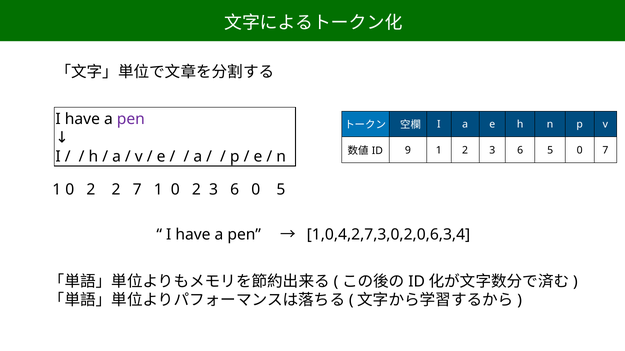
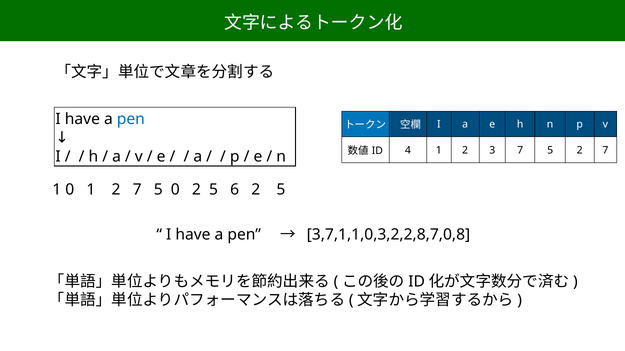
pen colour: purple -> blue (131, 119)
9: 9 -> 4 (408, 150)
1 2 3 6: 6 -> 7 (520, 150)
5 0: 0 -> 2 (580, 150)
2: 2 -> 1 (91, 190)
2 7 1: 1 -> 5 (158, 190)
0 2 3: 3 -> 5 (213, 190)
6 0: 0 -> 2 (256, 190)
1,0,4,2,7,3,0,2,0,6,3,4: 1,0,4,2,7,3,0,2,0,6,3,4 -> 3,7,1,1,0,3,2,2,8,7,0,8 (388, 235)
